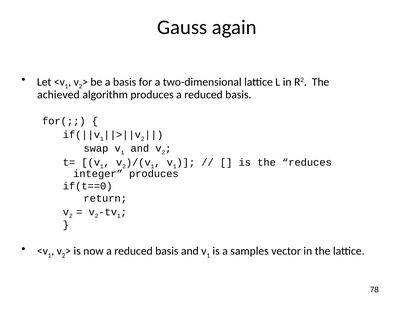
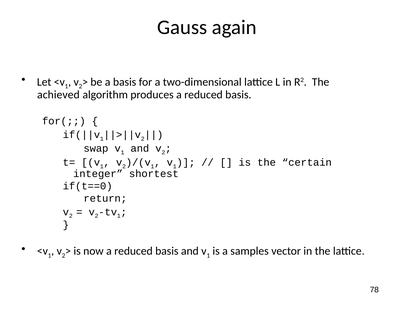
reduces: reduces -> certain (307, 163)
integer produces: produces -> shortest (154, 174)
